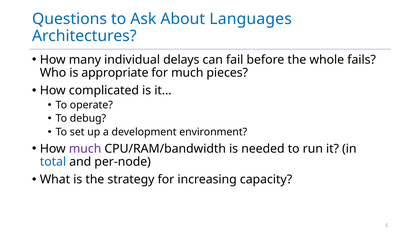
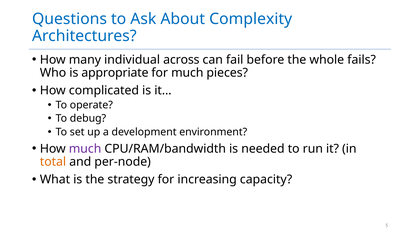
Languages: Languages -> Complexity (251, 19)
delays: delays -> across (181, 60)
total colour: blue -> orange (53, 162)
